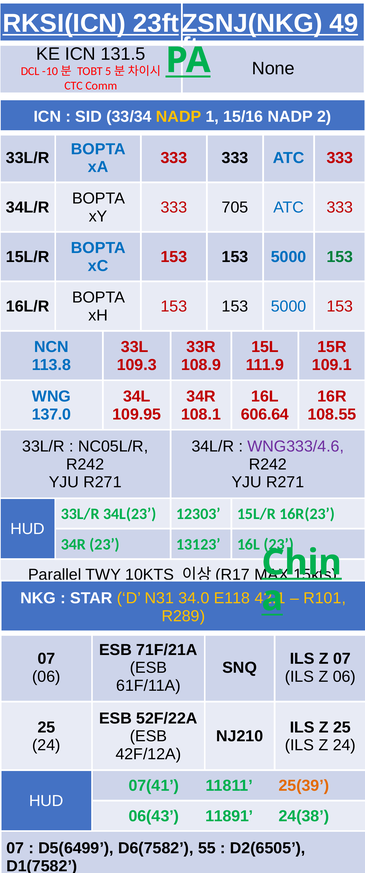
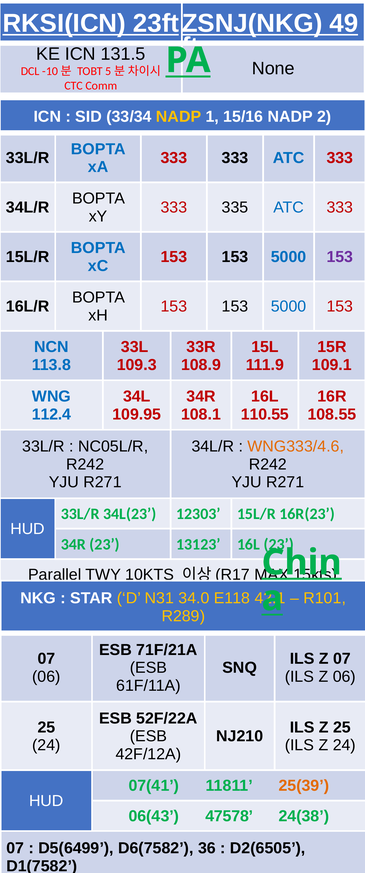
705: 705 -> 335 (235, 208)
153 colour: green -> purple (340, 257)
137.0: 137.0 -> 112.4 (52, 414)
606.64: 606.64 -> 110.55 (265, 414)
WNG333/4.6 colour: purple -> orange (296, 447)
11891: 11891 -> 47578 (229, 816)
55: 55 -> 36 (207, 848)
